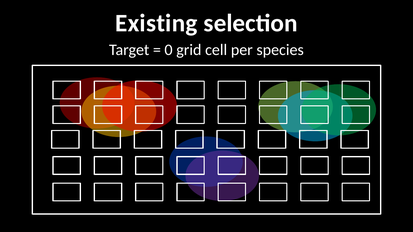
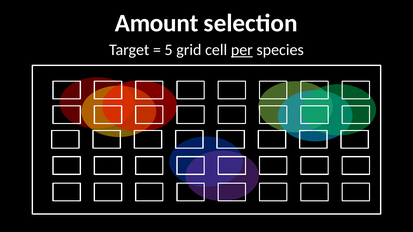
Existing: Existing -> Amount (157, 23)
0: 0 -> 5 (169, 50)
per underline: none -> present (242, 50)
